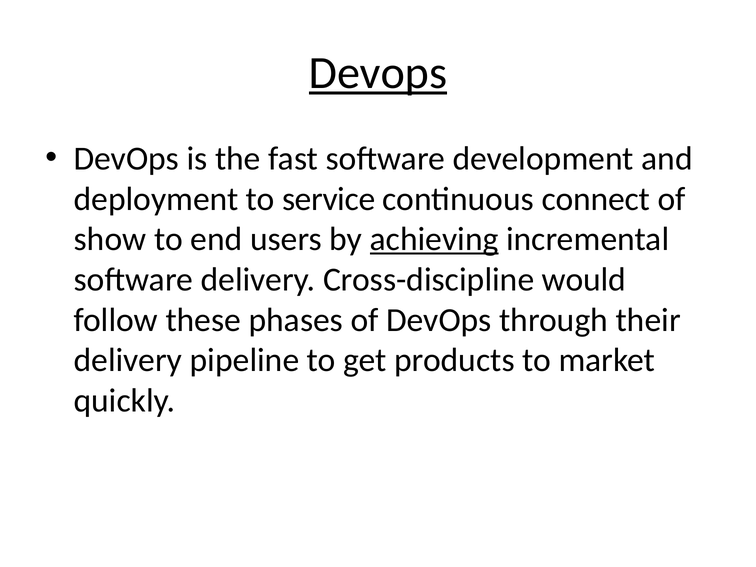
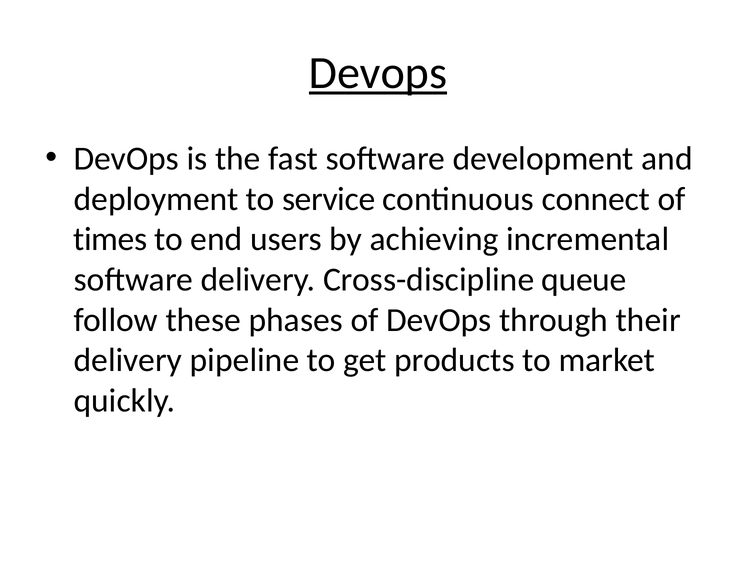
show: show -> times (110, 239)
achieving underline: present -> none (434, 239)
would: would -> queue (584, 280)
